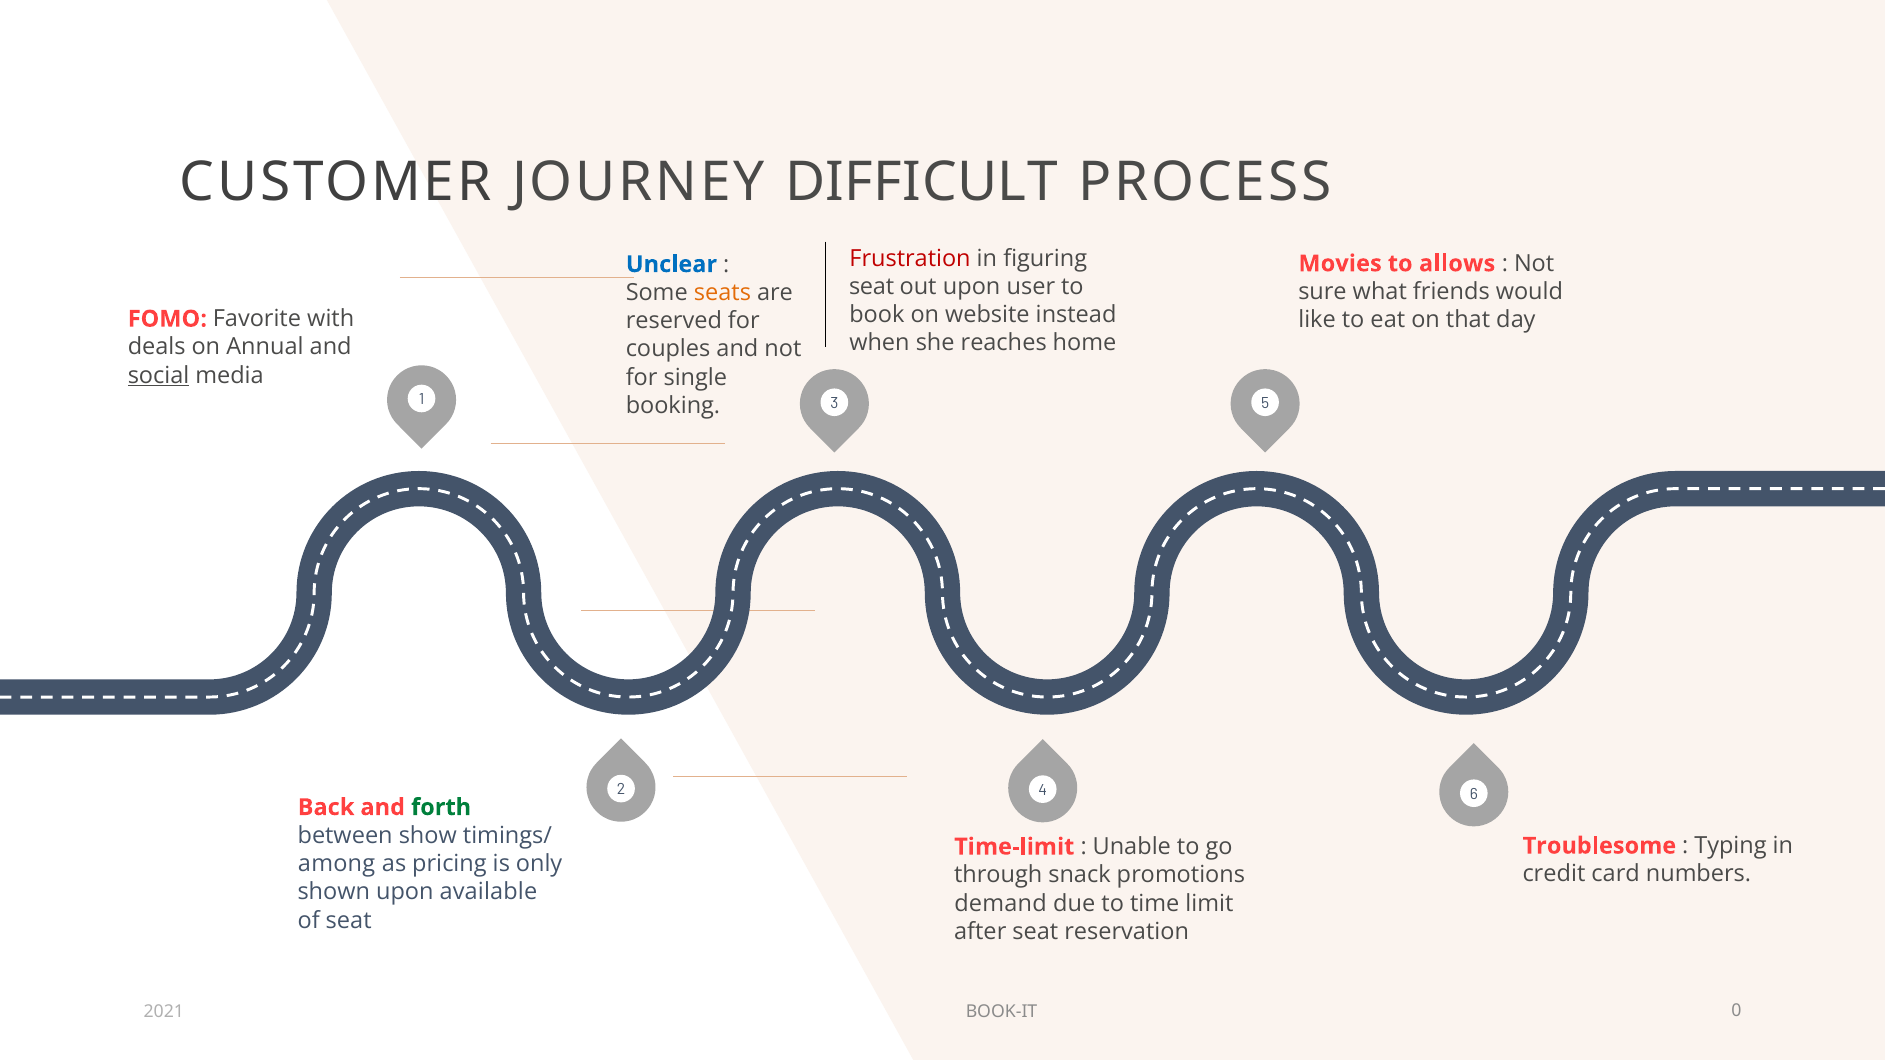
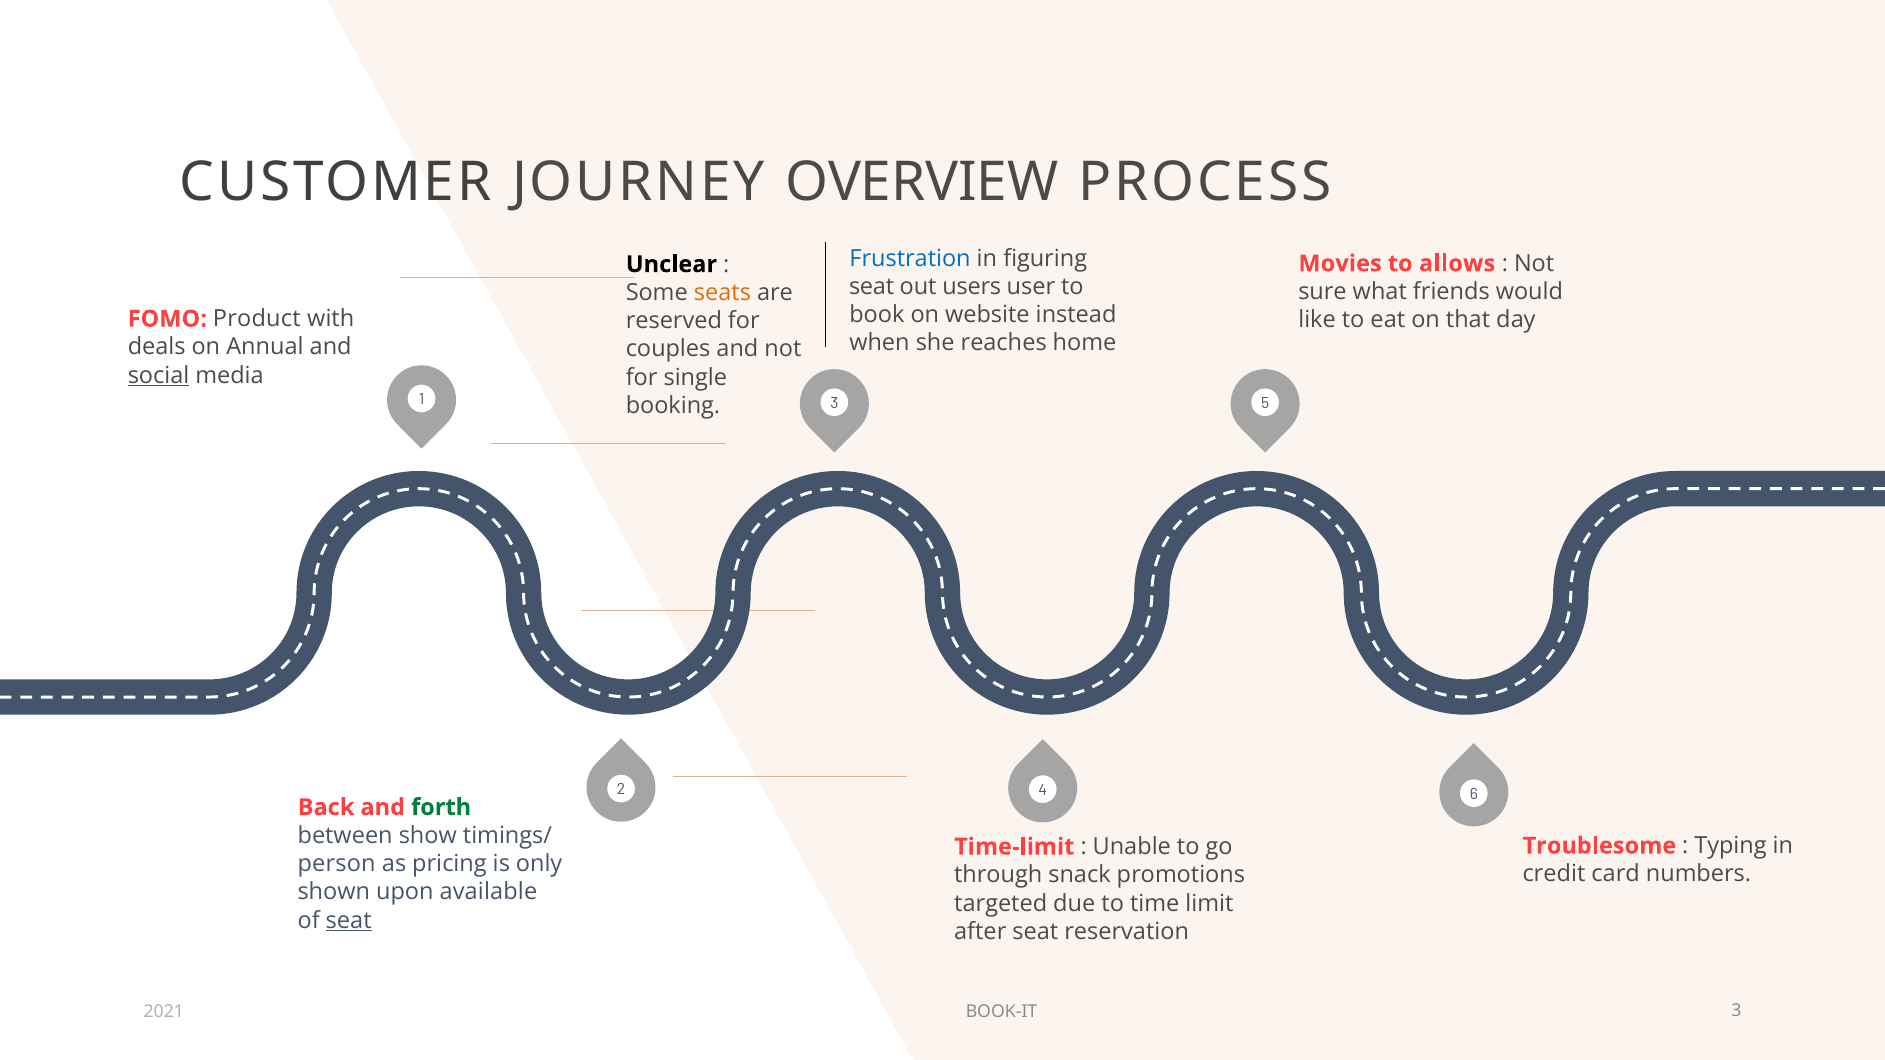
DIFFICULT: DIFFICULT -> OVERVIEW (922, 183)
Frustration colour: red -> blue (910, 258)
Unclear colour: blue -> black (671, 264)
out upon: upon -> users (972, 287)
Favorite: Favorite -> Product (257, 319)
among: among -> person (337, 864)
demand: demand -> targeted (1001, 904)
seat underline: none -> present (349, 921)
BOOK-IT 0: 0 -> 3 (1736, 1011)
